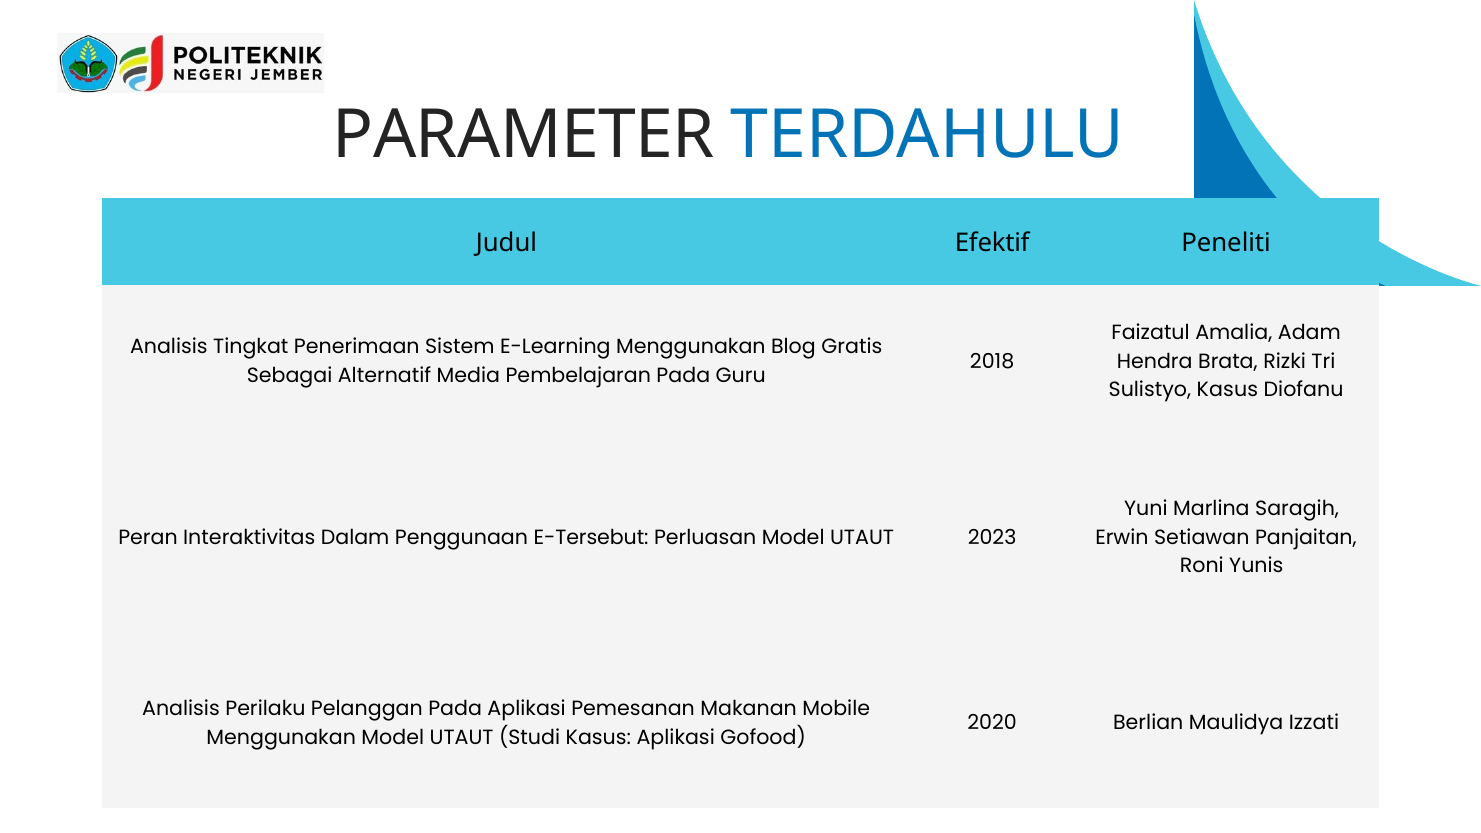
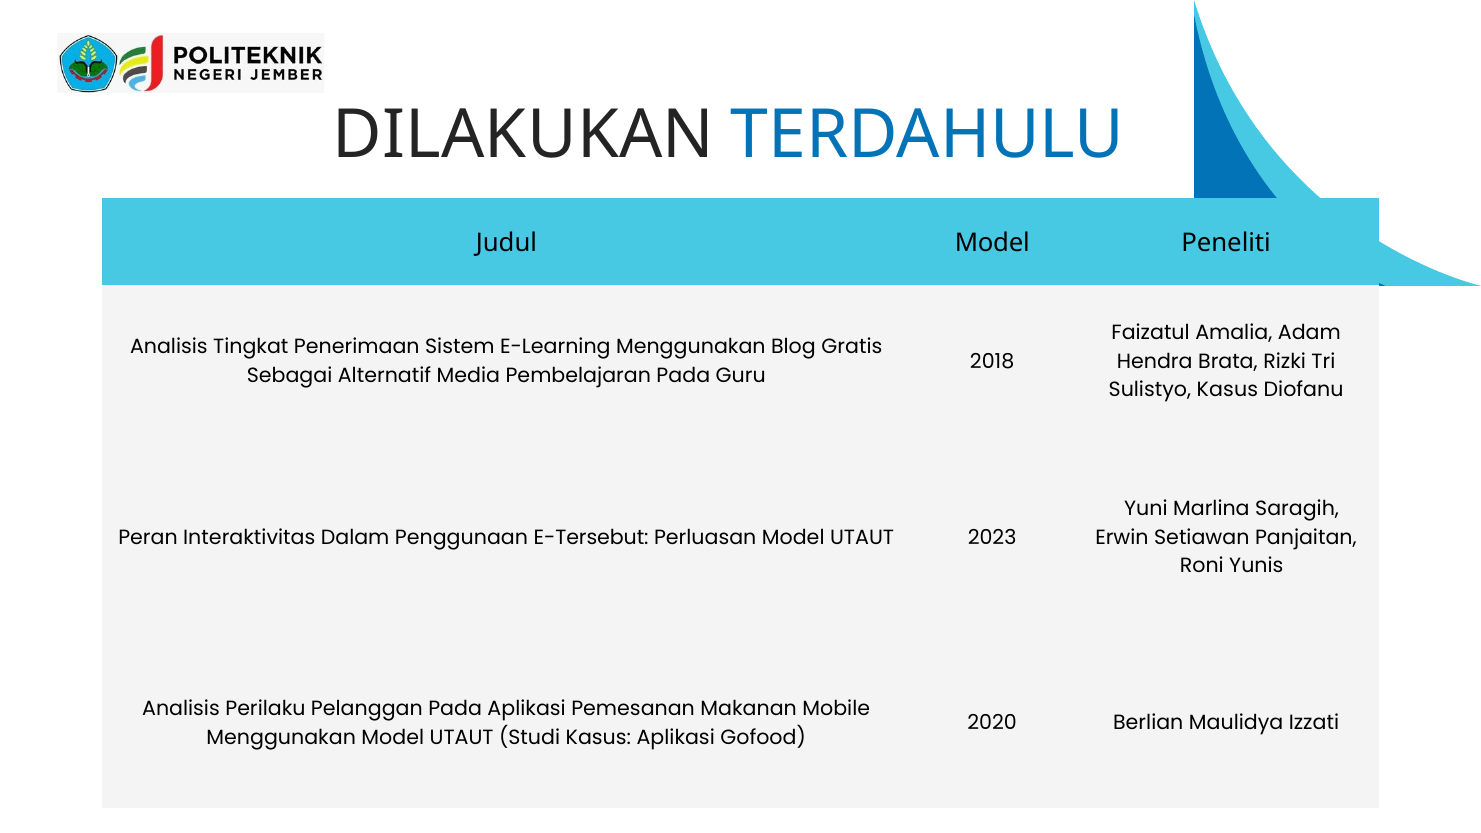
PARAMETER: PARAMETER -> DILAKUKAN (524, 136)
Judul Efektif: Efektif -> Model (992, 243)
